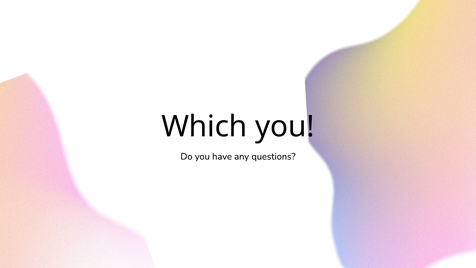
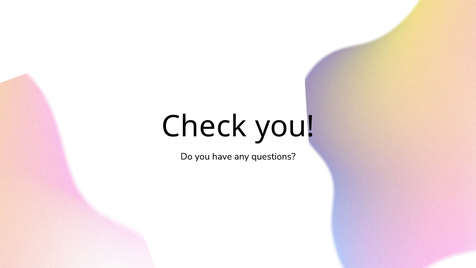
Which: Which -> Check (204, 127)
